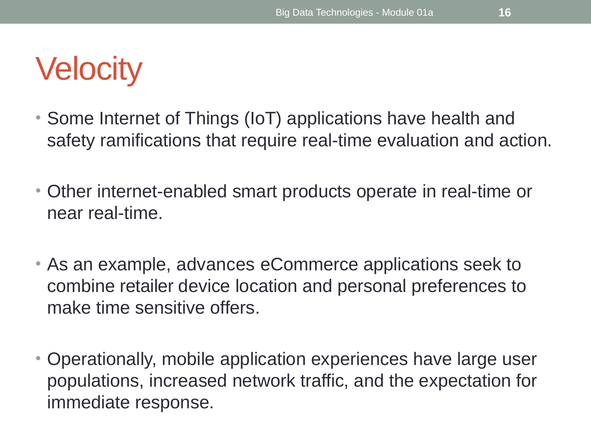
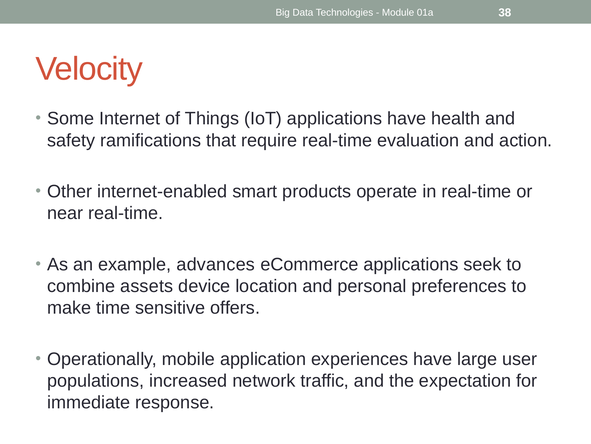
16: 16 -> 38 (505, 13)
retailer: retailer -> assets (147, 286)
